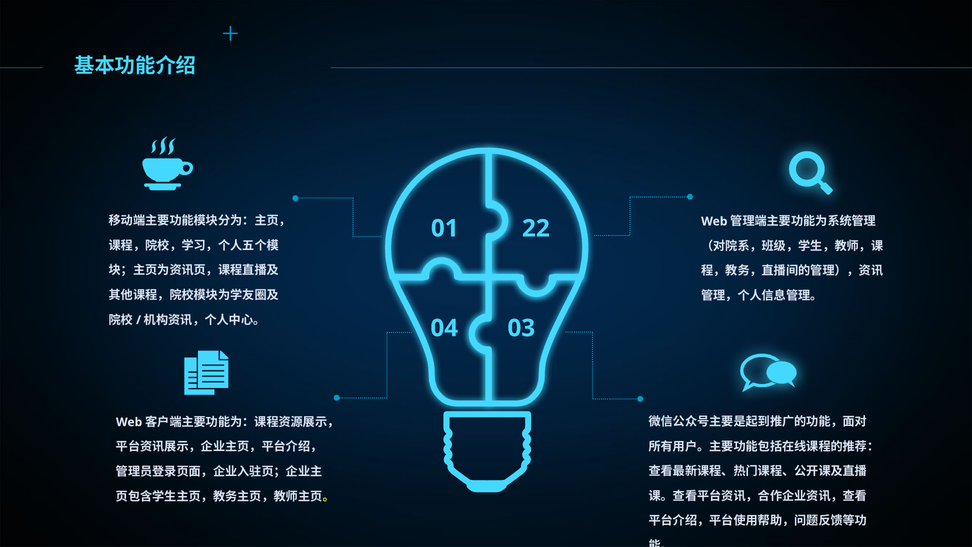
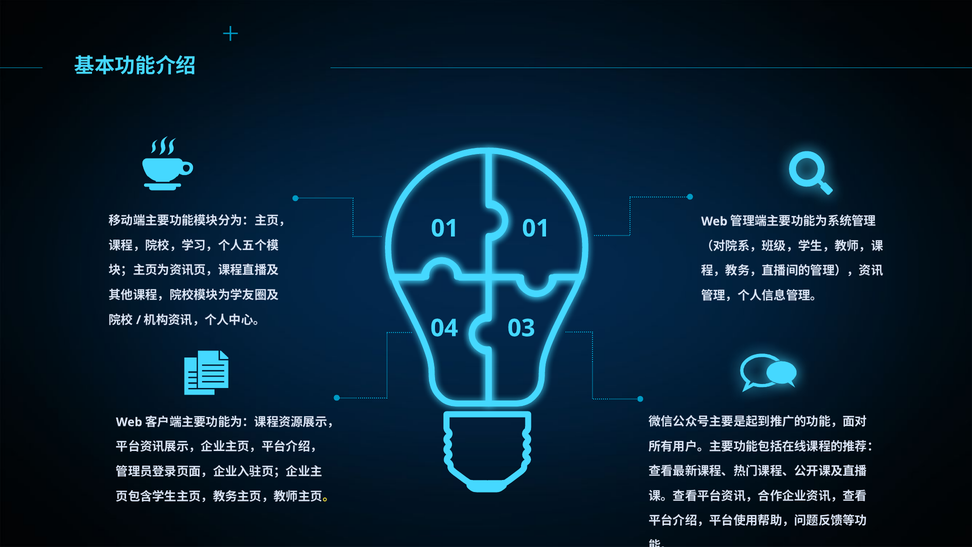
01 22: 22 -> 01 (536, 228)
